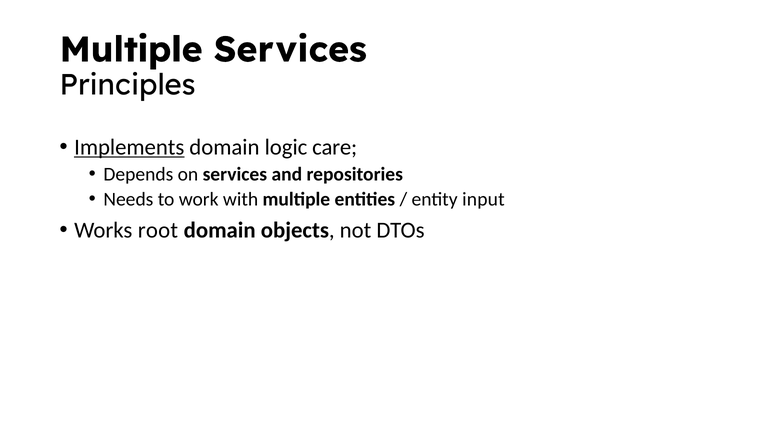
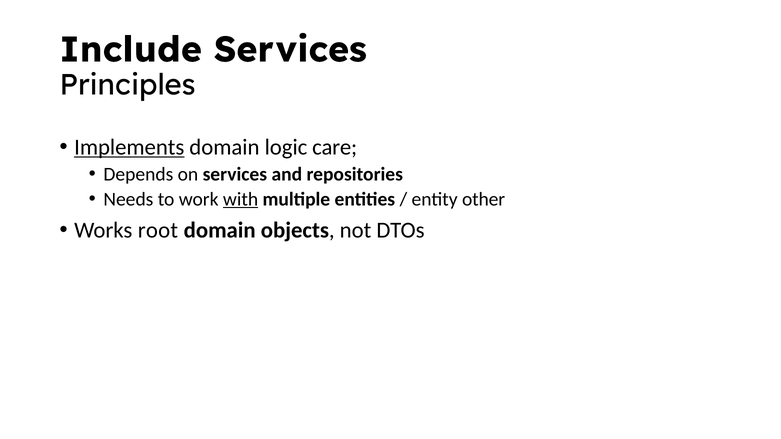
Multiple: Multiple -> Include (131, 50)
with underline: none -> present (241, 199)
input: input -> other (484, 199)
